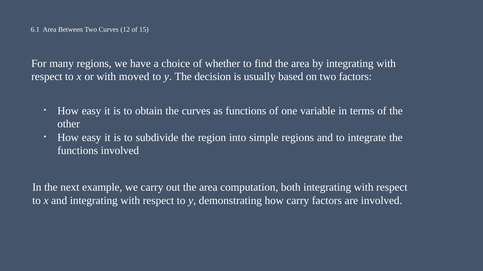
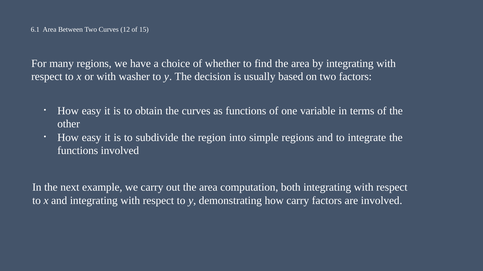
moved: moved -> washer (134, 77)
